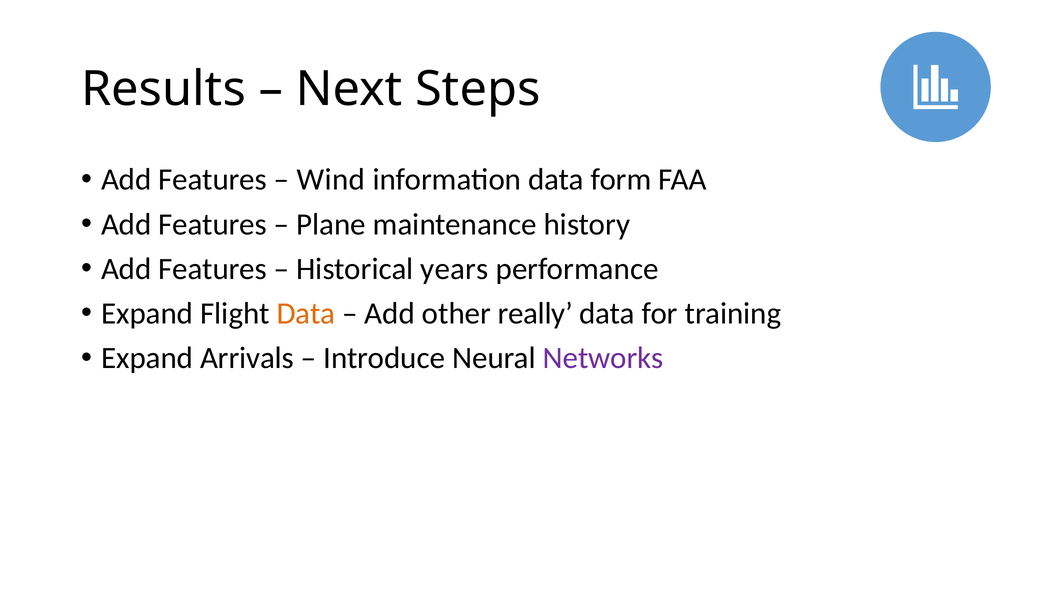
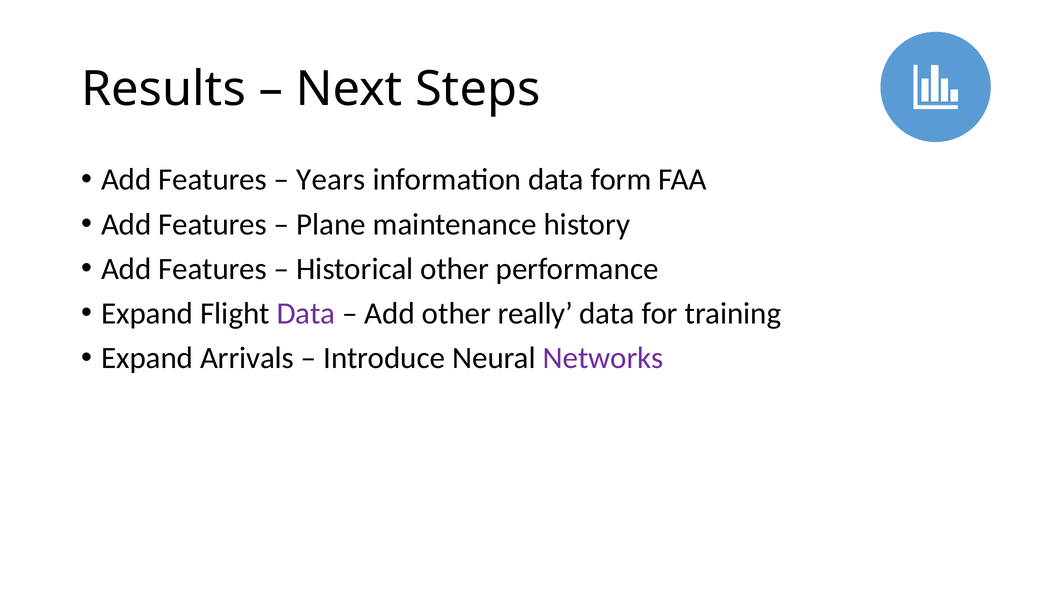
Wind: Wind -> Years (331, 180)
Historical years: years -> other (455, 269)
Data colour: orange -> purple (306, 314)
